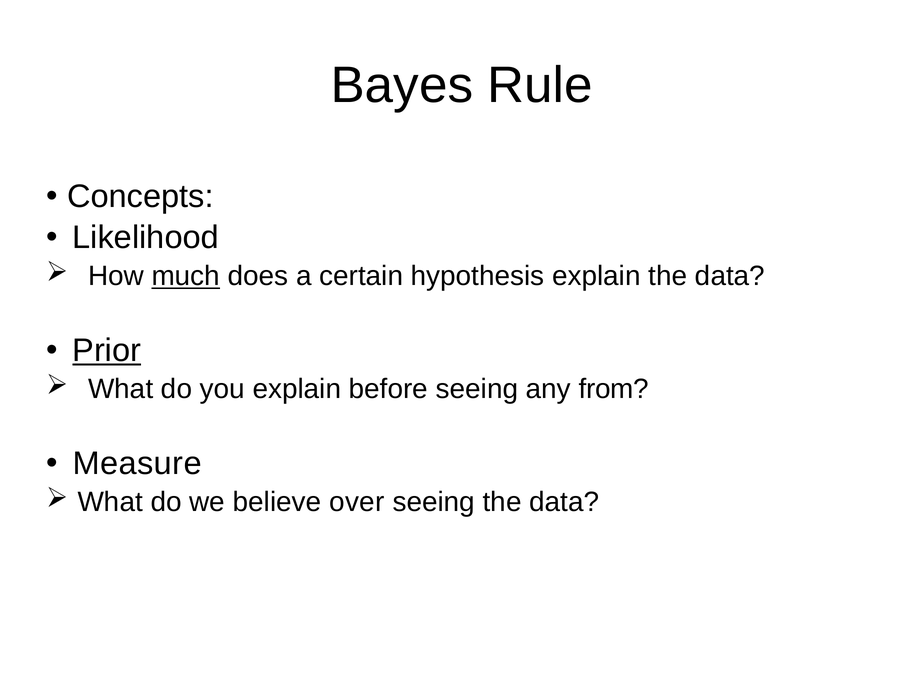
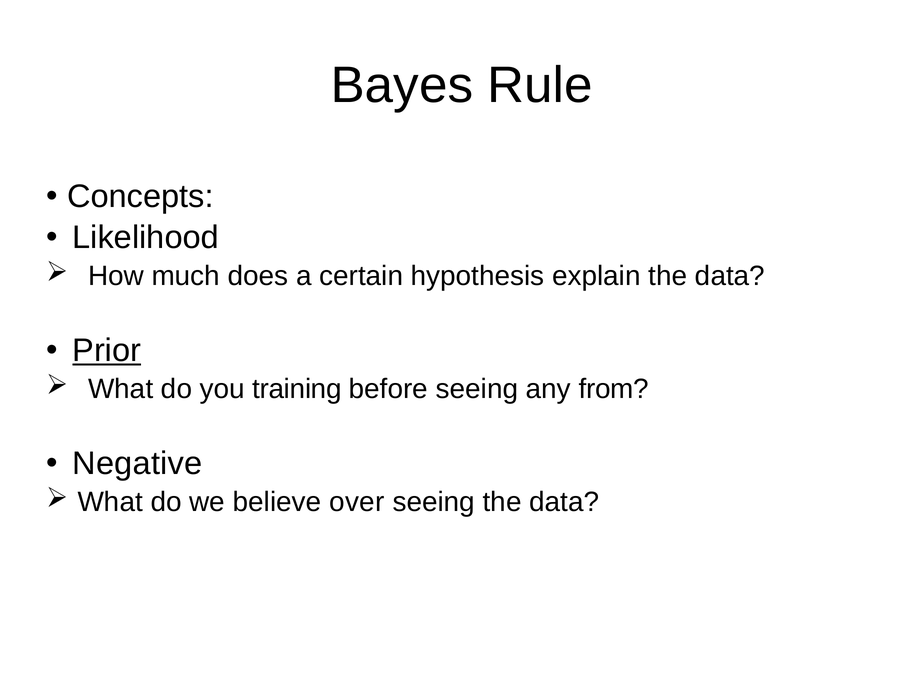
much underline: present -> none (186, 276)
you explain: explain -> training (297, 389)
Measure: Measure -> Negative (137, 464)
